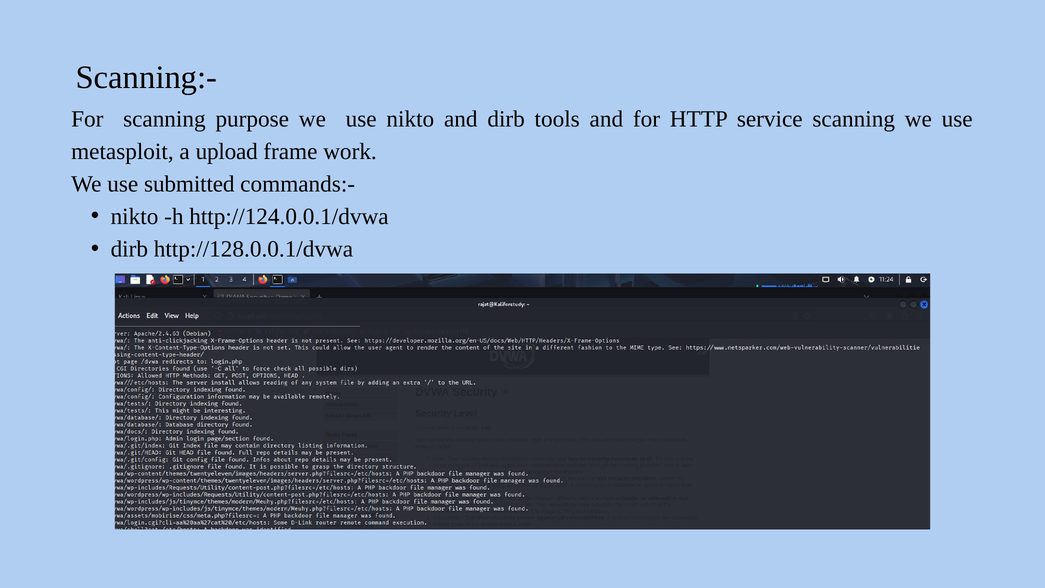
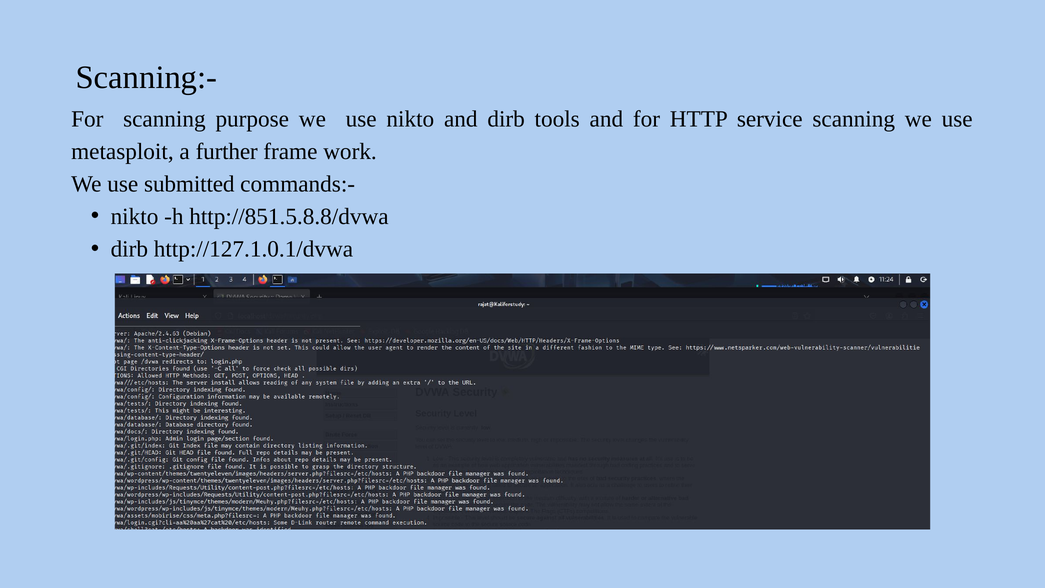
upload: upload -> further (227, 151)
http://124.0.0.1/dvwa: http://124.0.0.1/dvwa -> http://851.5.8.8/dvwa (289, 216)
http://128.0.0.1/dvwa: http://128.0.0.1/dvwa -> http://127.1.0.1/dvwa (253, 249)
